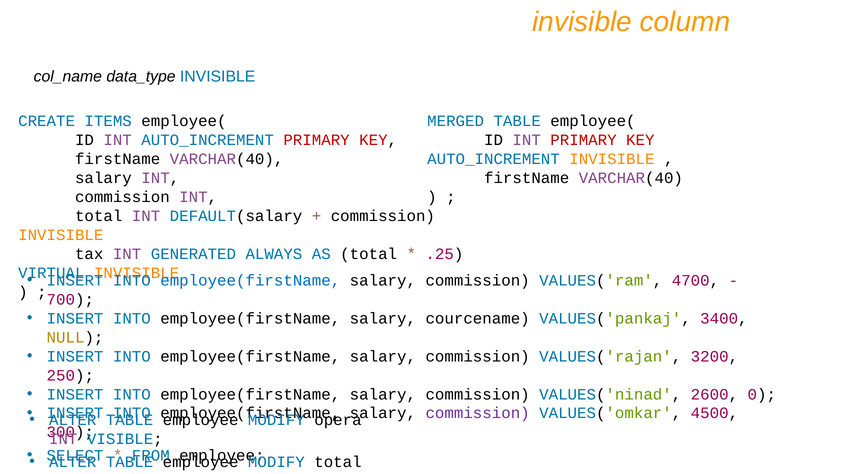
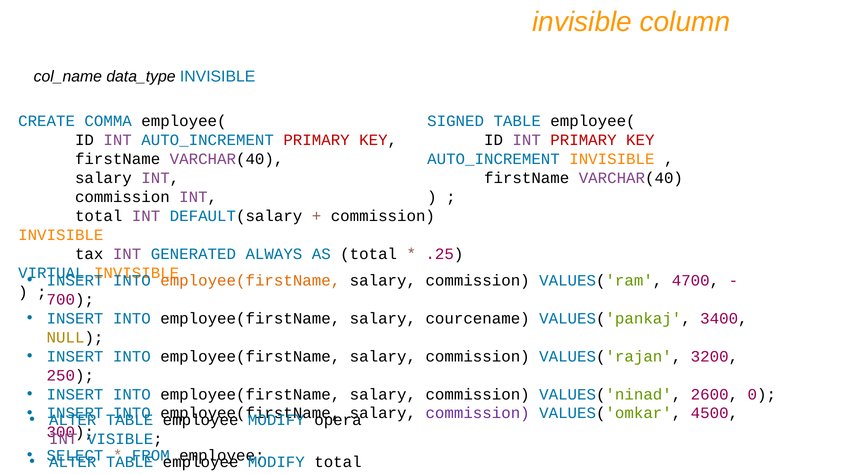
ITEMS: ITEMS -> COMMA (108, 121)
MERGED: MERGED -> SIGNED (456, 121)
employee(firstName colour: blue -> orange (250, 280)
